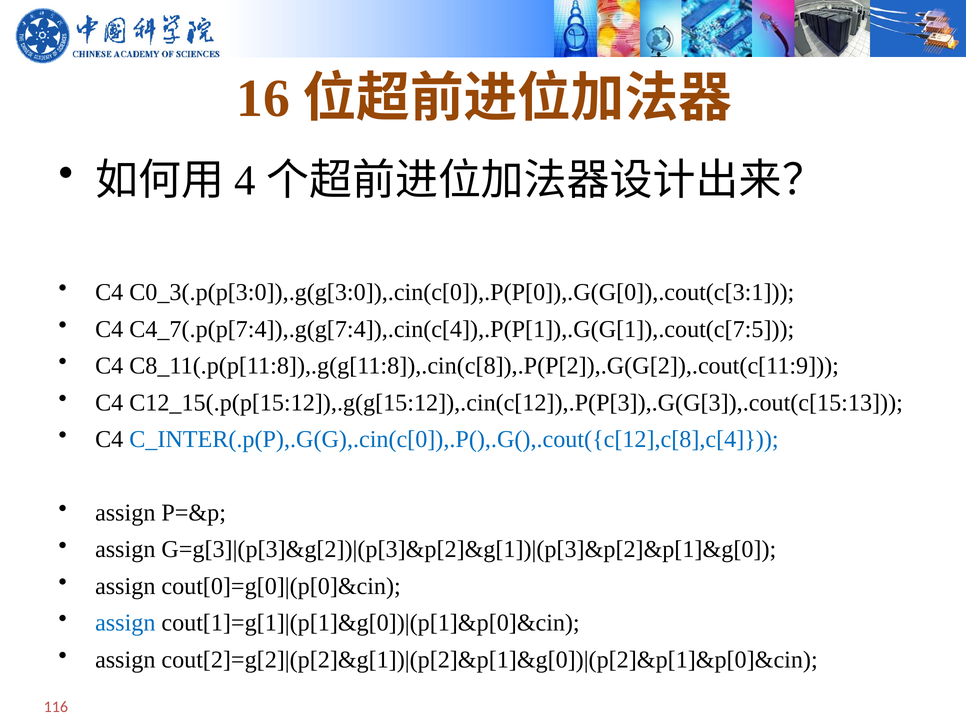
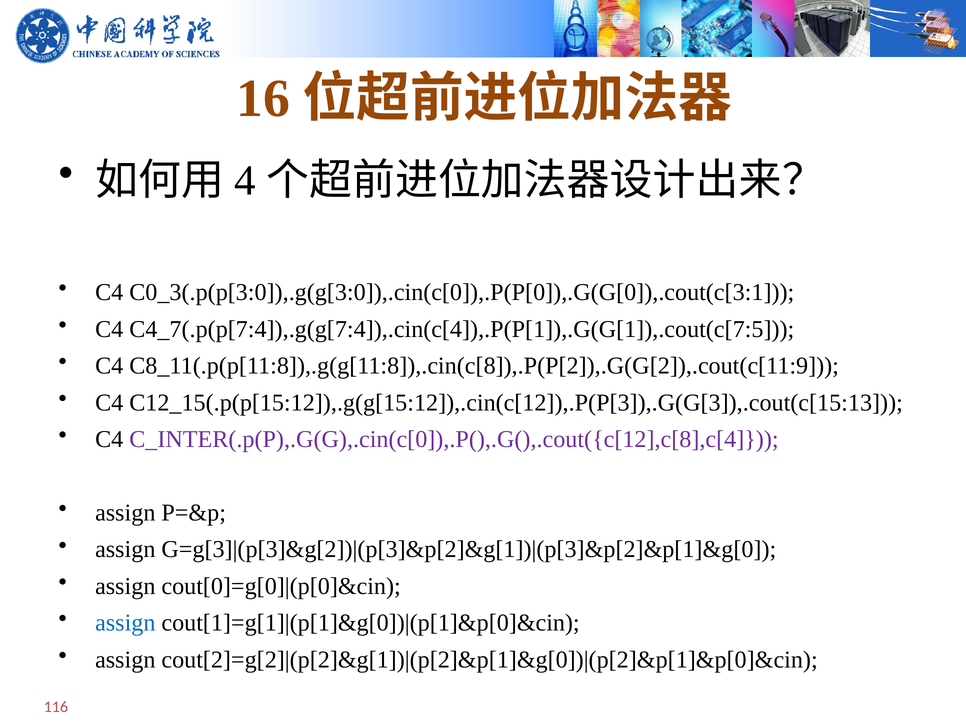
C_INTER(.p(P),.G(G),.cin(c[0]),.P(),.G(),.cout({c[12],c[8],c[4 colour: blue -> purple (454, 439)
